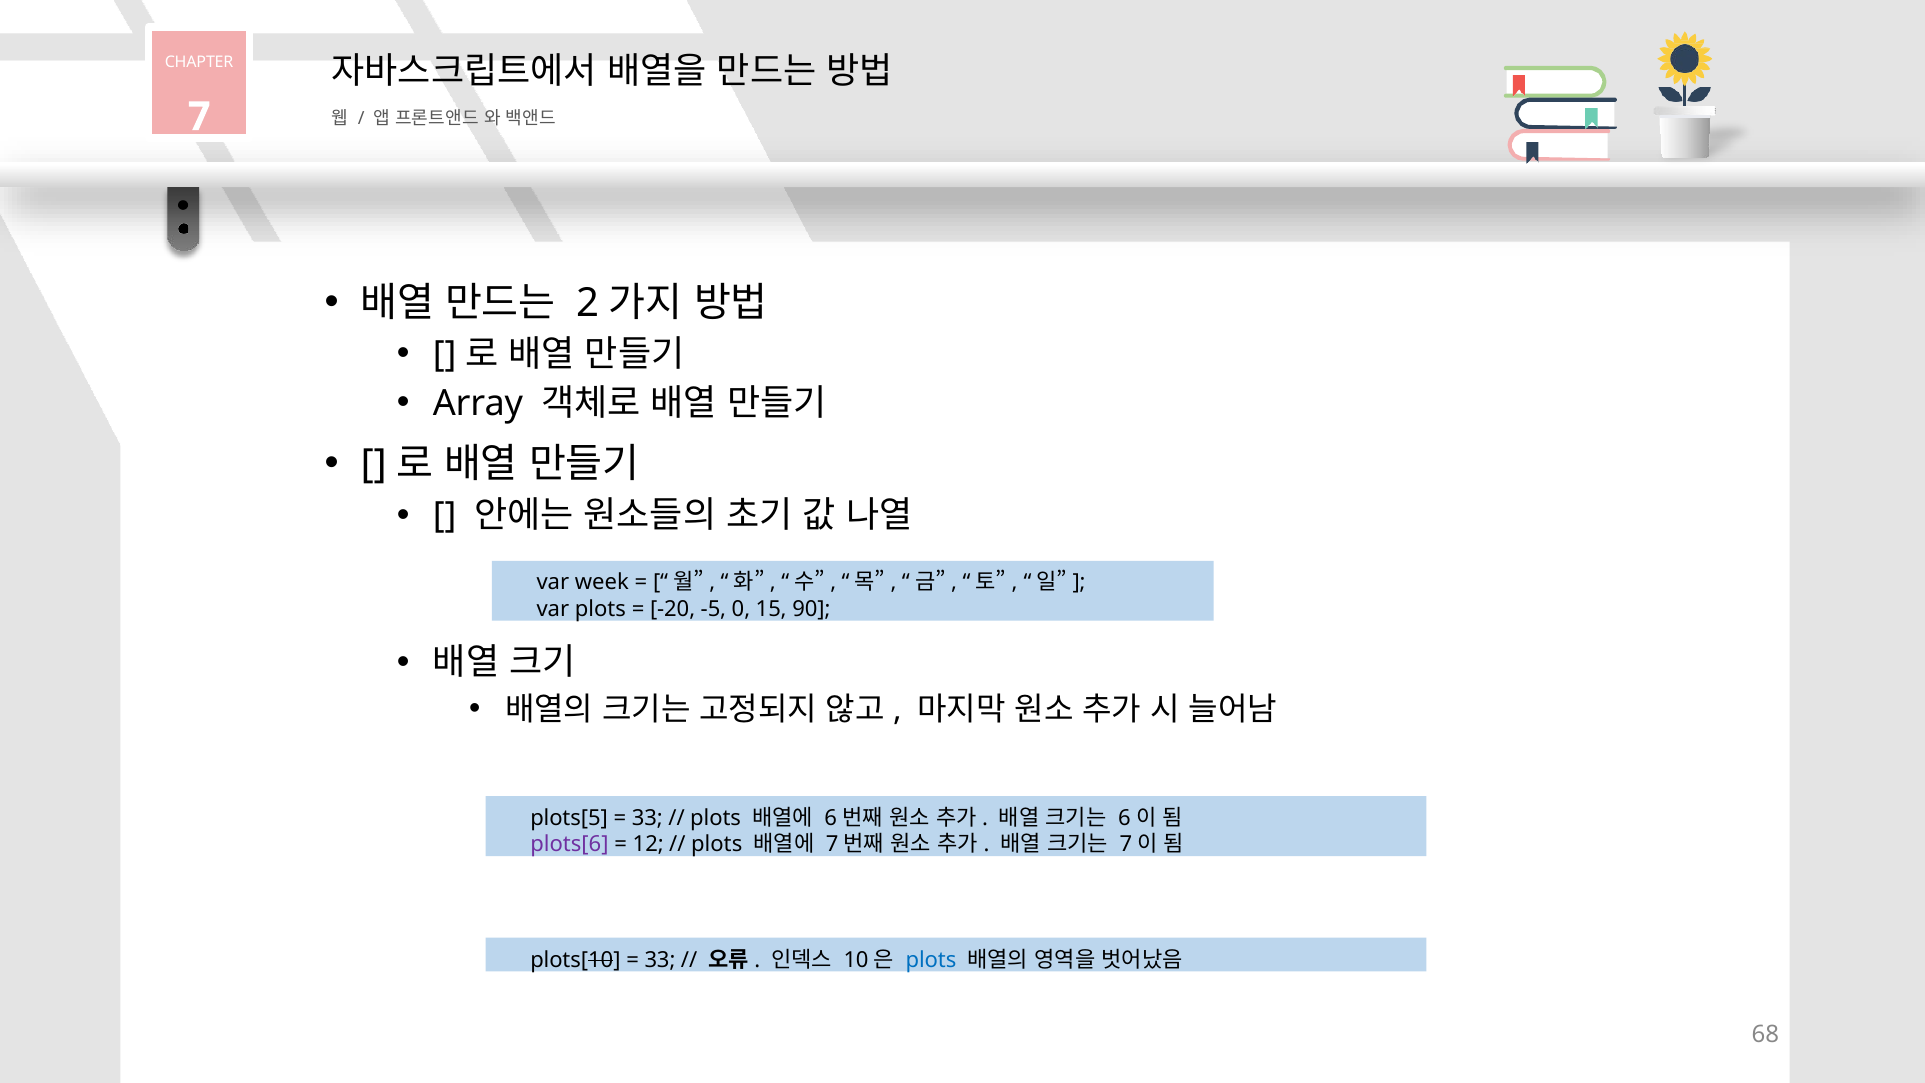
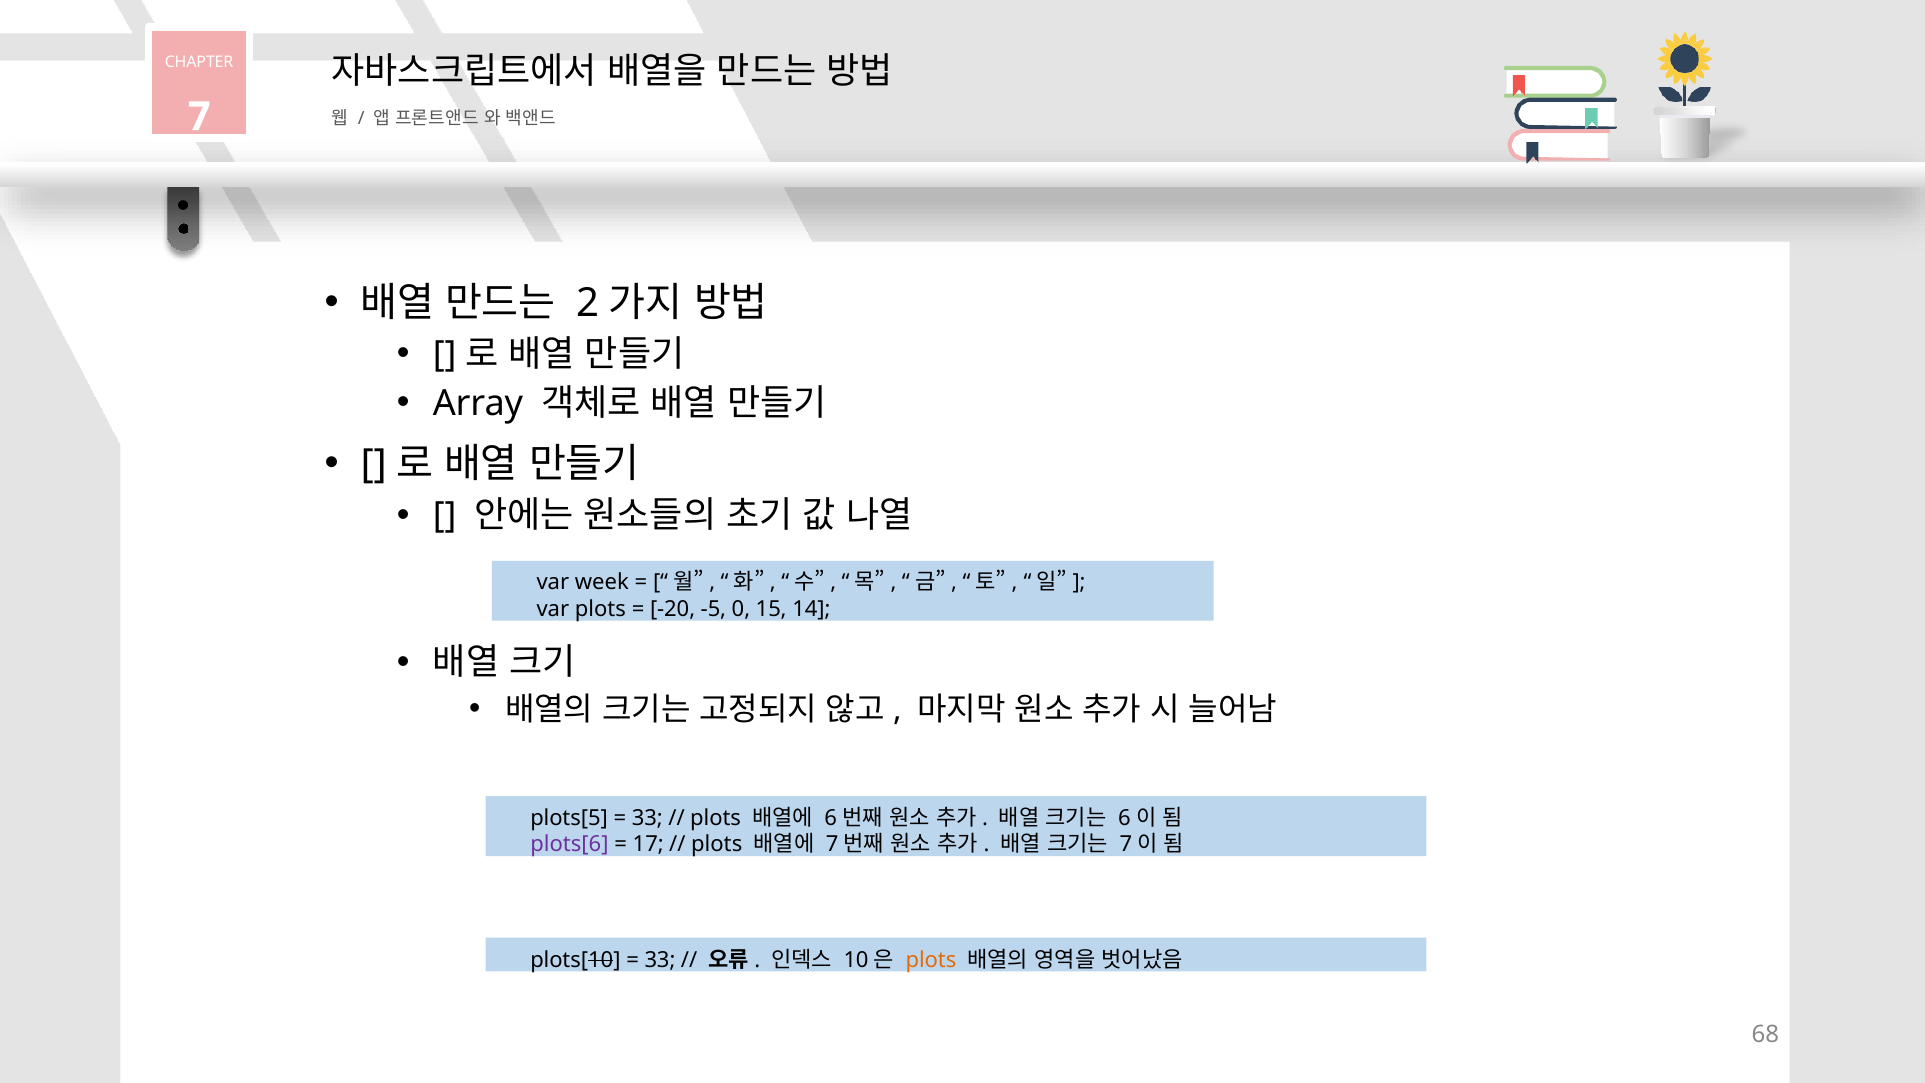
90: 90 -> 14 (811, 609)
12: 12 -> 17 (648, 844)
plots colour: blue -> orange (931, 960)
